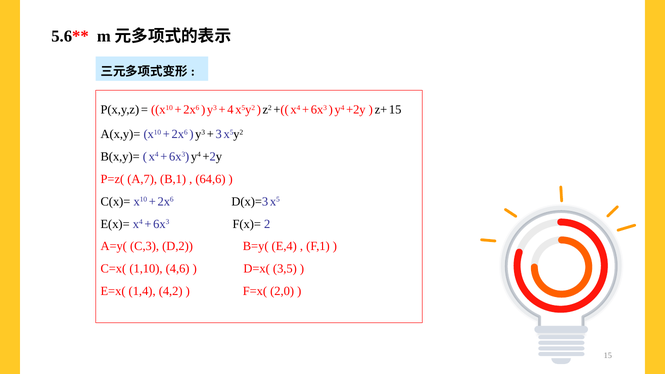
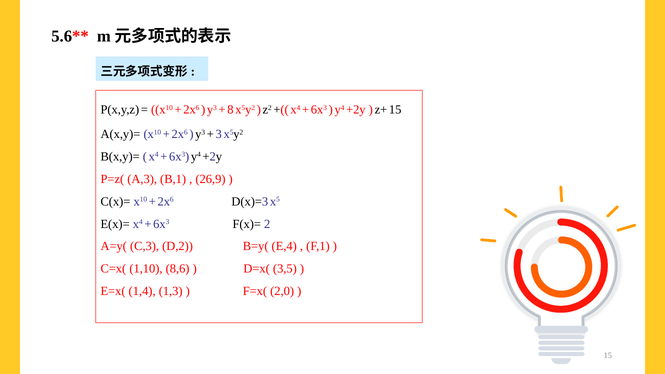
4: 4 -> 8 (230, 110)
A,7: A,7 -> A,3 (142, 179)
64,6: 64,6 -> 26,9 (210, 179)
4,6: 4,6 -> 8,6 (178, 269)
4,2: 4,2 -> 1,3 (171, 291)
